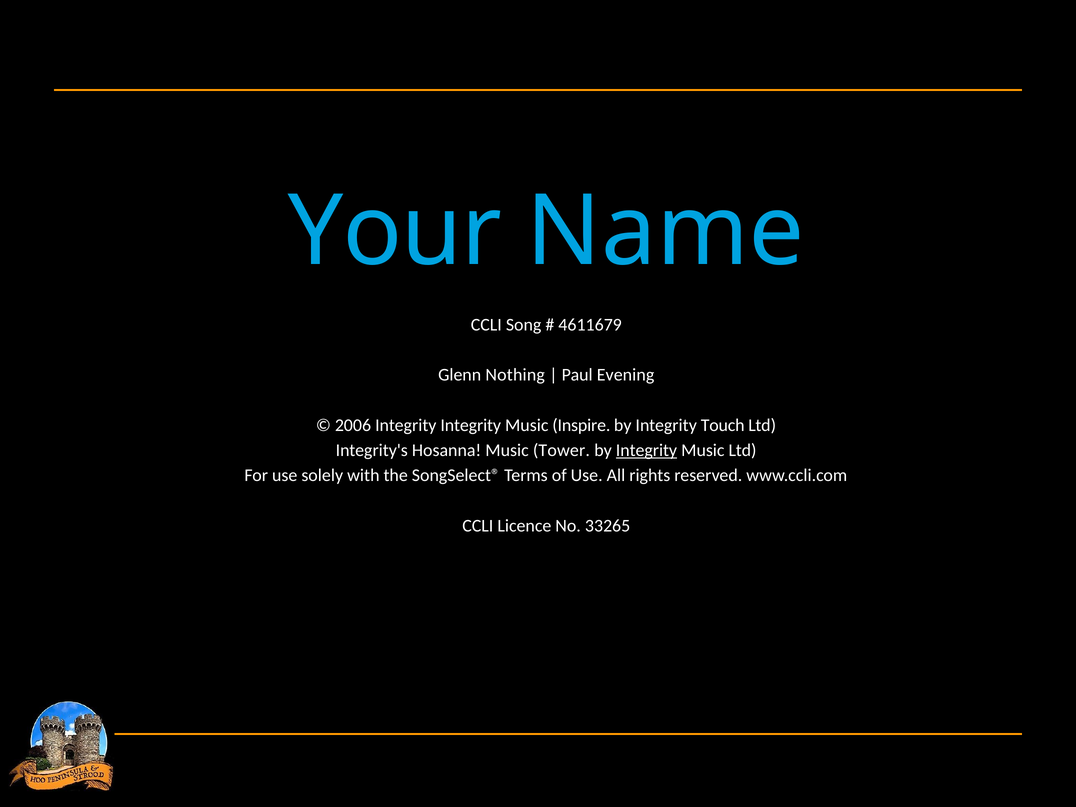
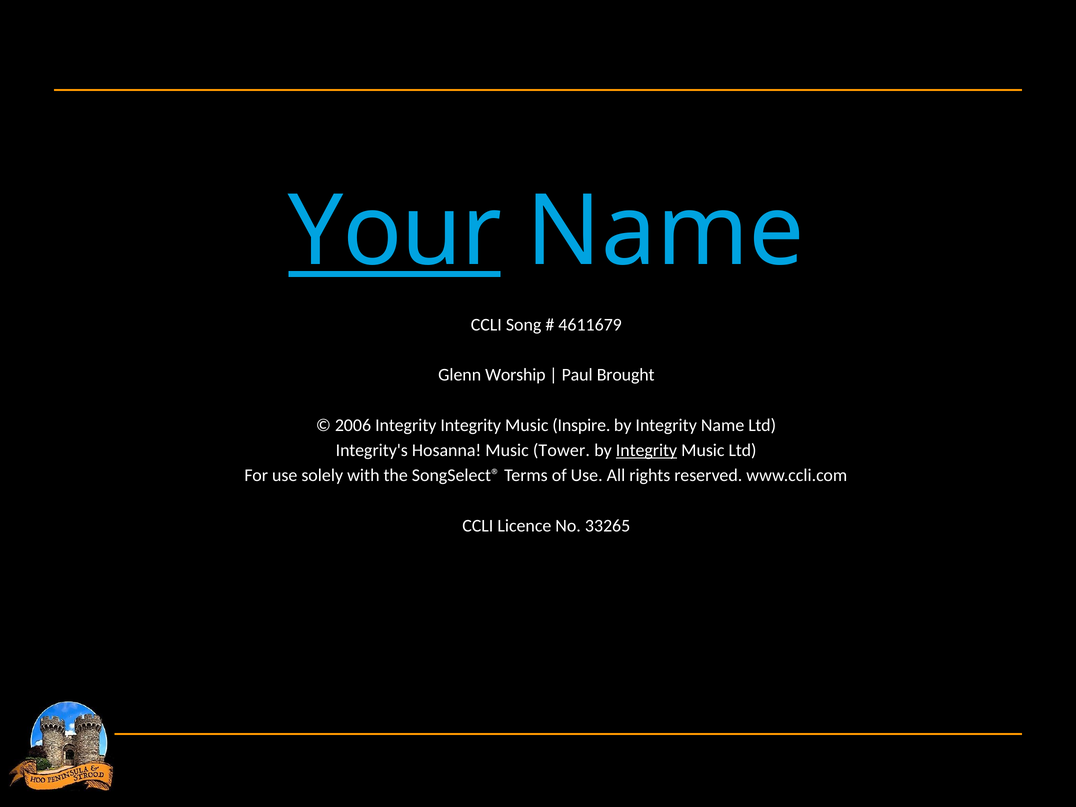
Your underline: none -> present (395, 232)
Nothing: Nothing -> Worship (515, 375)
Evening: Evening -> Brought (626, 375)
Integrity Touch: Touch -> Name (723, 425)
